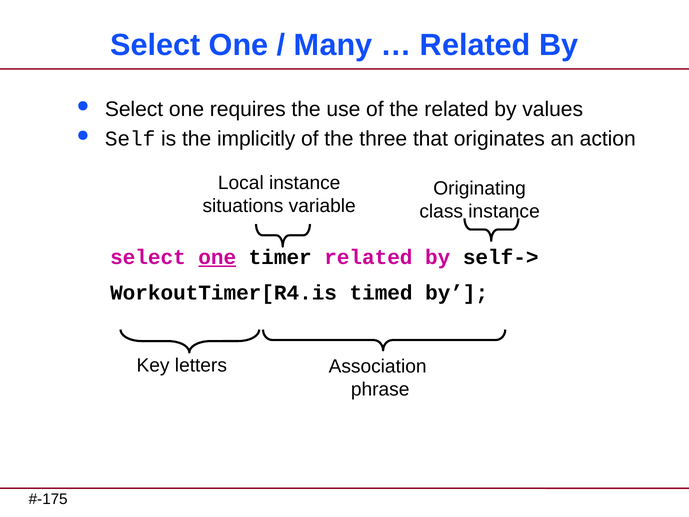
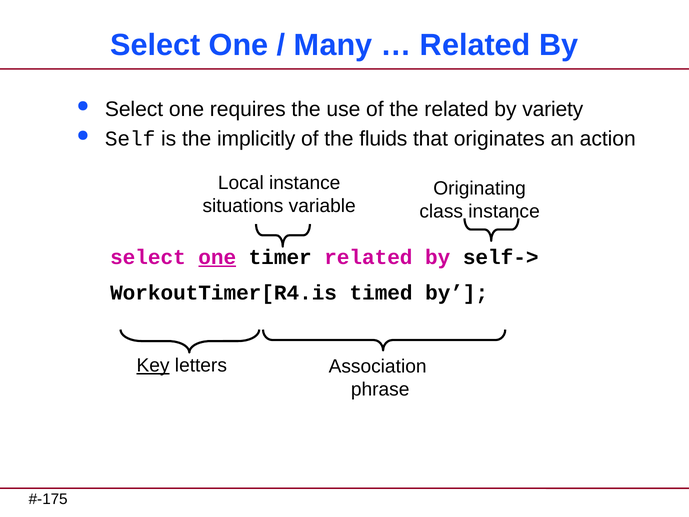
values: values -> variety (553, 109)
three: three -> fluids (383, 139)
Key underline: none -> present (153, 365)
